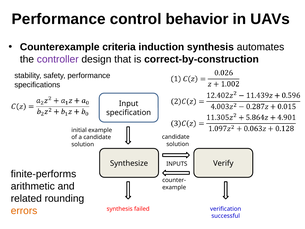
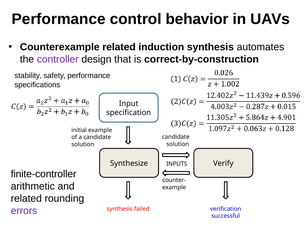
Counterexample criteria: criteria -> related (119, 47)
finite-performs: finite-performs -> finite-controller (44, 174)
errors colour: orange -> purple (24, 211)
